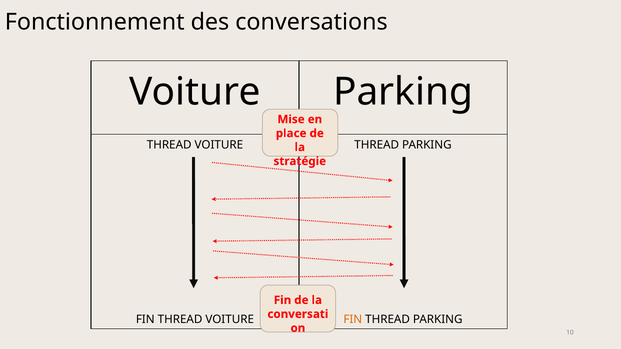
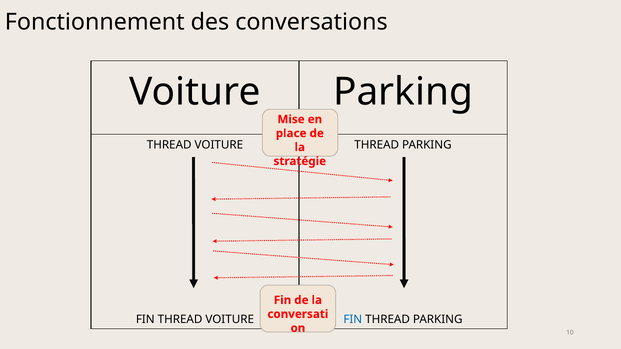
FIN colour: orange -> blue (353, 320)
